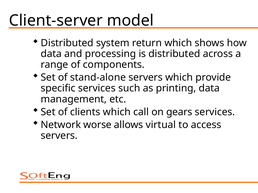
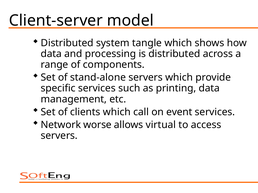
return: return -> tangle (147, 43)
gears: gears -> event (179, 112)
